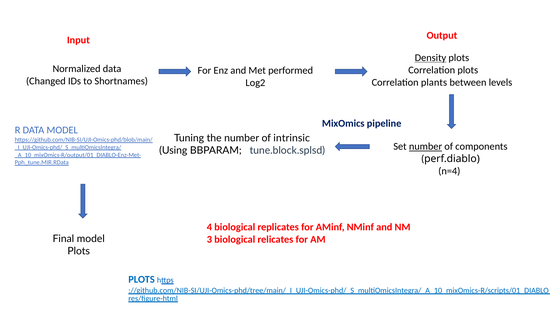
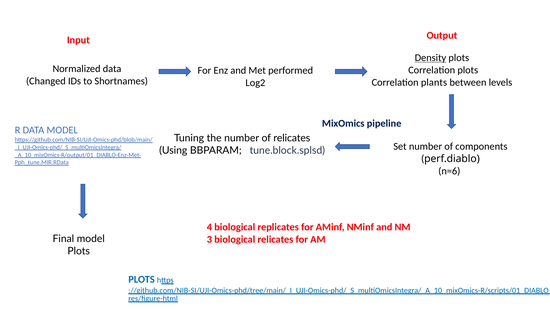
of intrinsic: intrinsic -> relicates (292, 138)
number underline: present -> none (426, 147)
n=4: n=4 -> n=6 (449, 171)
